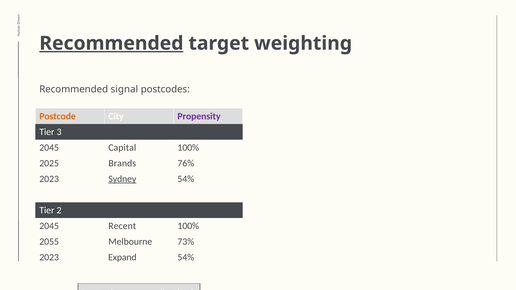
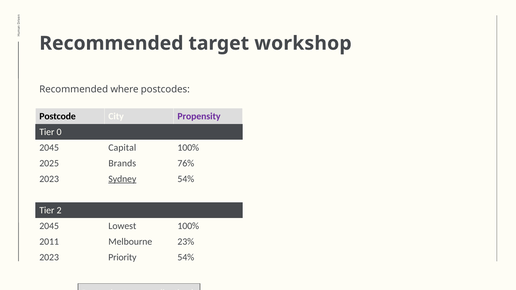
Recommended underline: present -> none (111, 43)
weighting: weighting -> workshop (303, 43)
signal: signal -> where (124, 89)
Postcode colour: orange -> black (58, 116)
3: 3 -> 0 (59, 132)
Recent: Recent -> Lowest (122, 226)
2055: 2055 -> 2011 (49, 242)
73%: 73% -> 23% (186, 242)
Expand: Expand -> Priority (122, 257)
